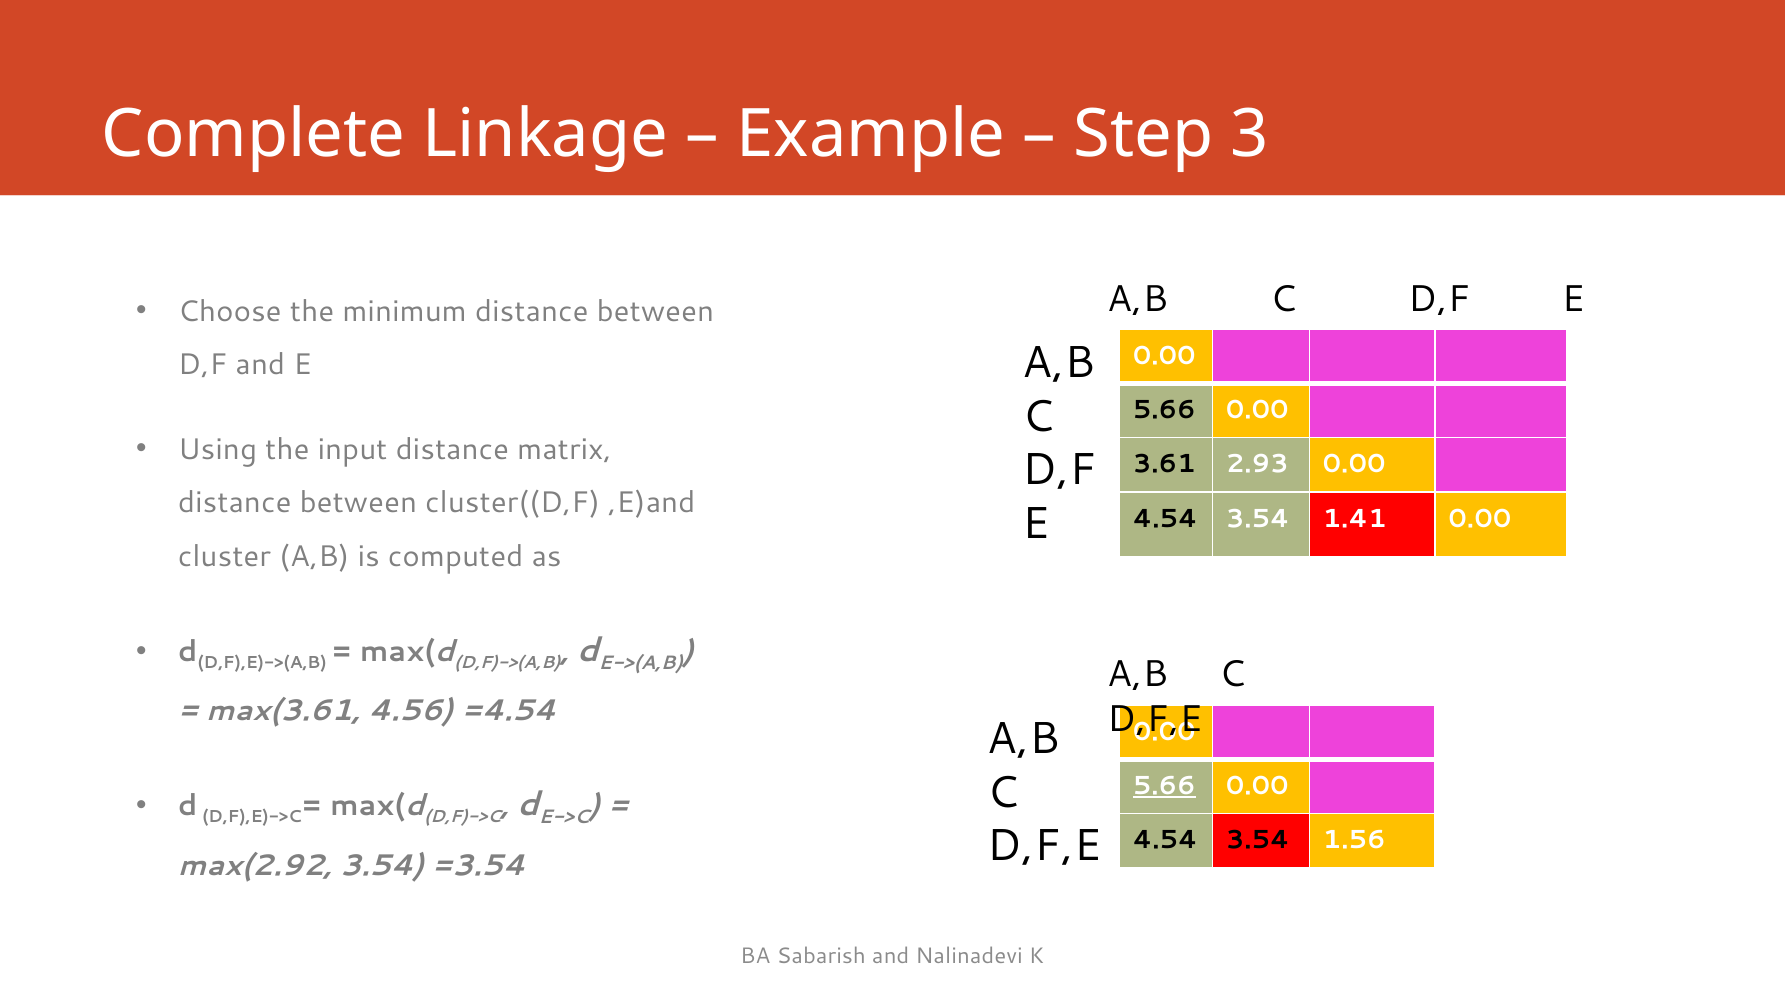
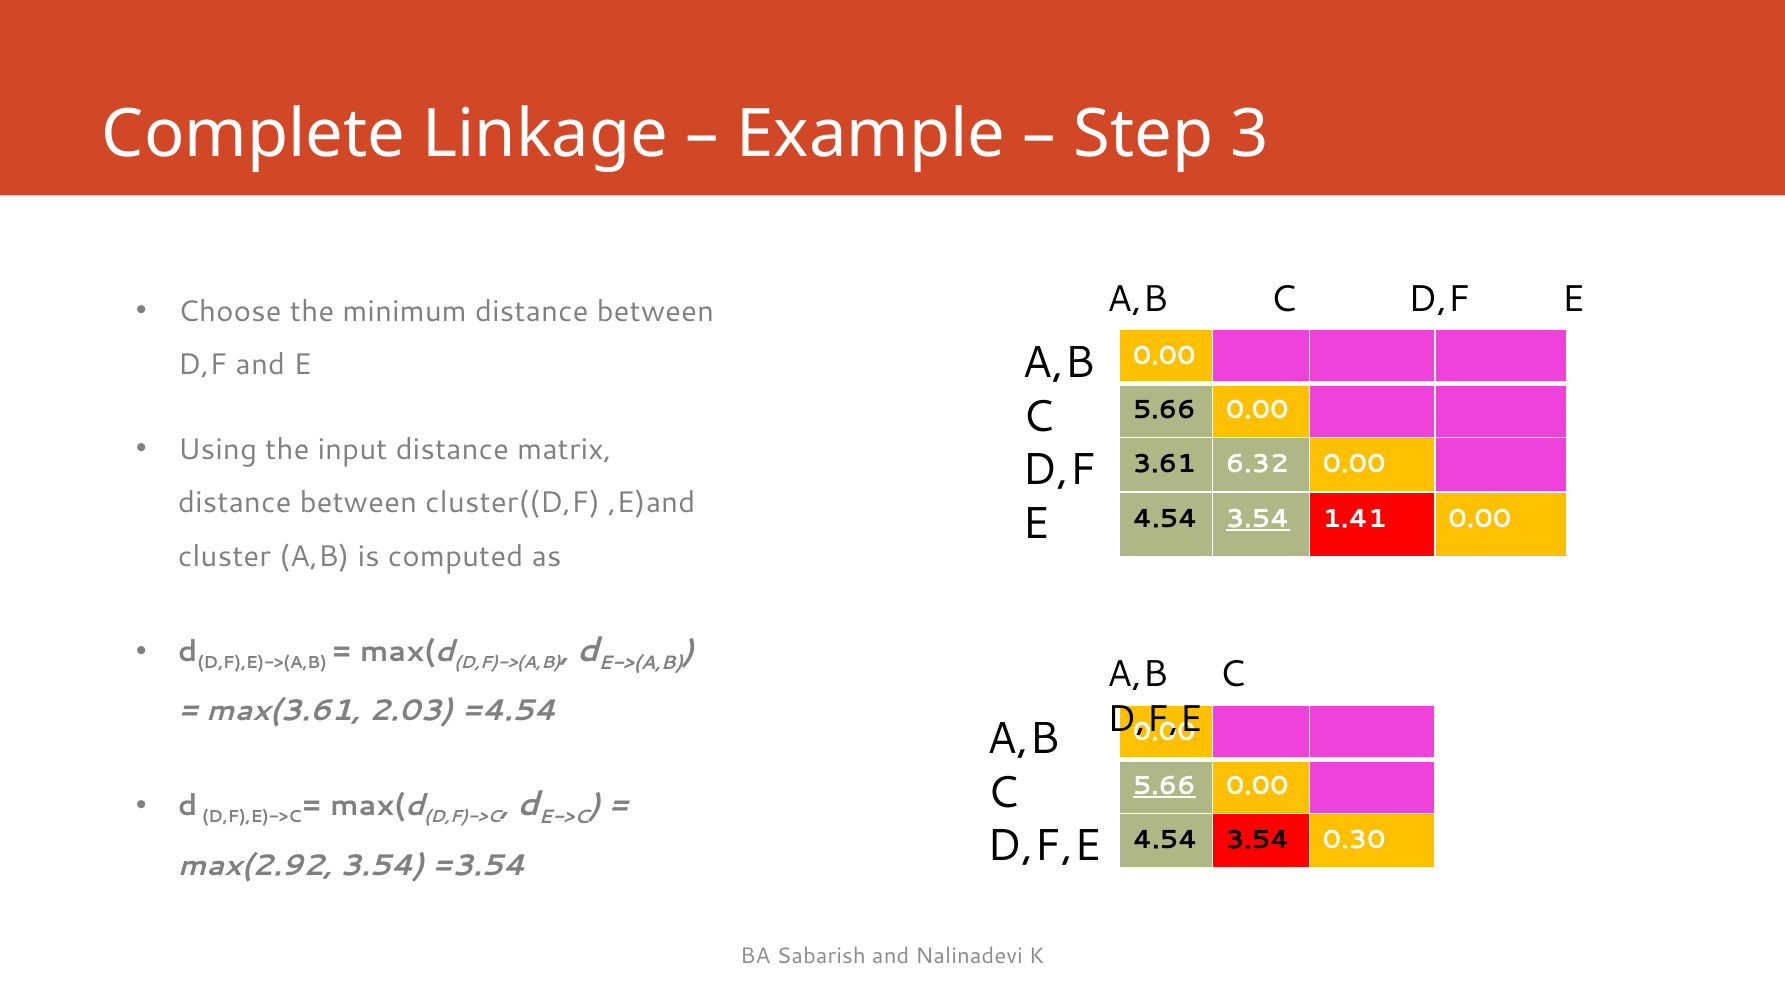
2.93: 2.93 -> 6.32 (1257, 464)
3.54 underline: none -> present (1258, 519)
4.56: 4.56 -> 2.03 (411, 711)
1.56: 1.56 -> 0.30 (1354, 840)
